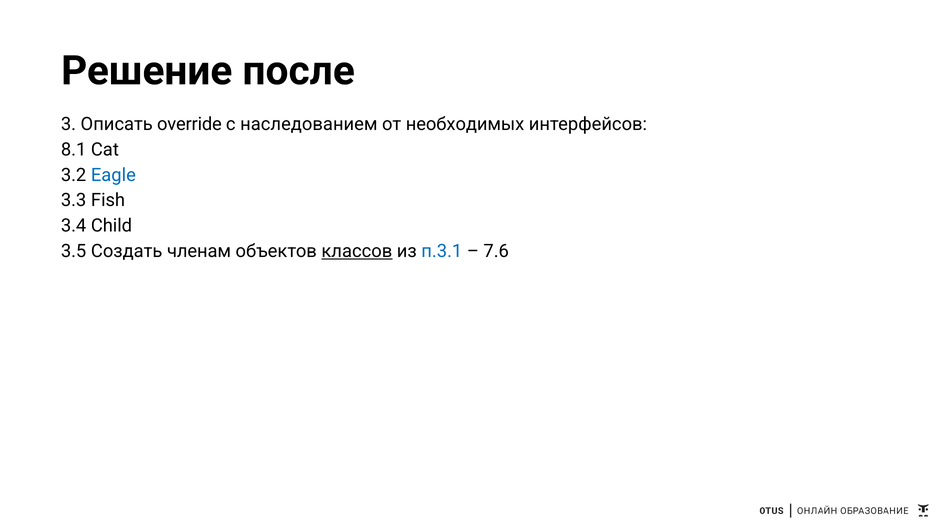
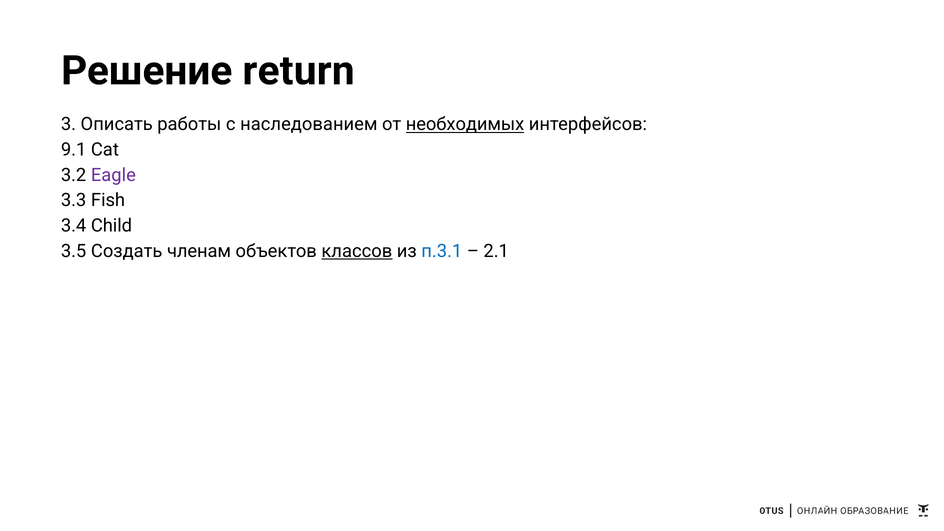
после: после -> return (299, 71)
override: override -> работы (189, 124)
необходимых underline: none -> present (465, 124)
8.1: 8.1 -> 9.1 (74, 150)
Eagle colour: blue -> purple (113, 175)
7.6: 7.6 -> 2.1 (496, 251)
